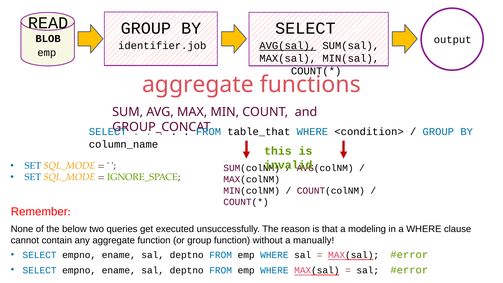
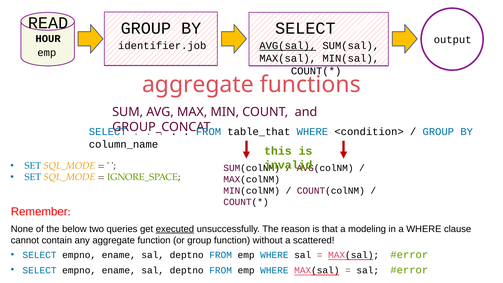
BLOB: BLOB -> HOUR (48, 39)
executed underline: none -> present (175, 229)
manually: manually -> scattered (314, 240)
